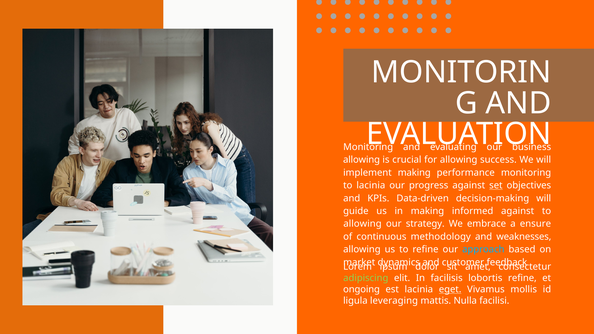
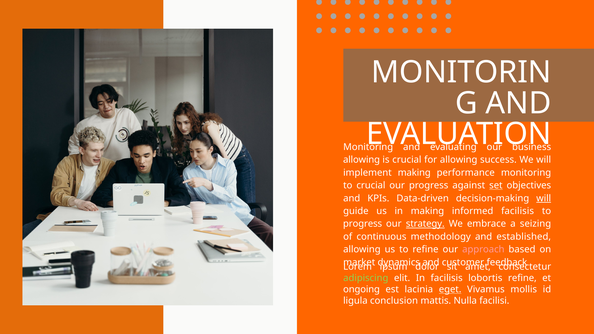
to lacinia: lacinia -> crucial (371, 186)
will underline: none -> present (544, 198)
informed against: against -> facilisis (518, 211)
allowing: allowing -> progress (363, 224)
strategy underline: none -> present (425, 224)
ensure: ensure -> seizing (536, 224)
weaknesses: weaknesses -> established (524, 237)
approach colour: light blue -> pink (483, 250)
leveraging: leveraging -> conclusion (394, 301)
